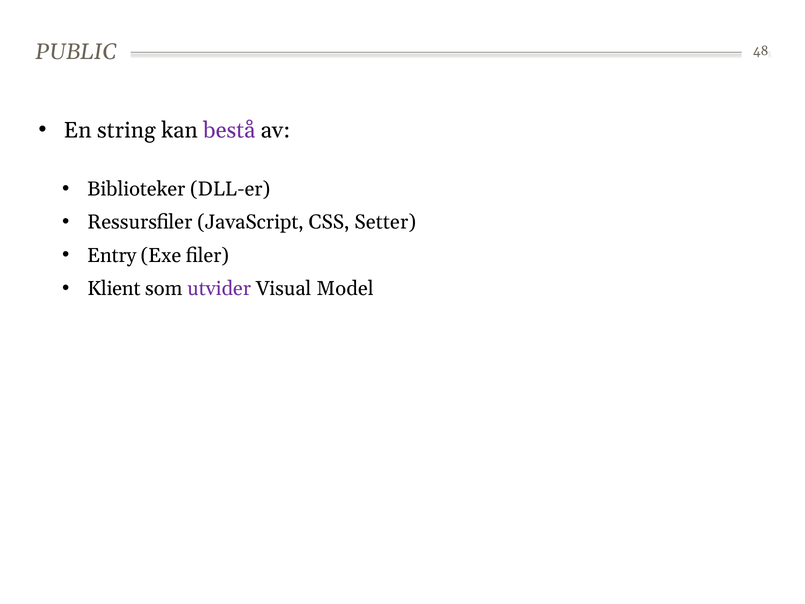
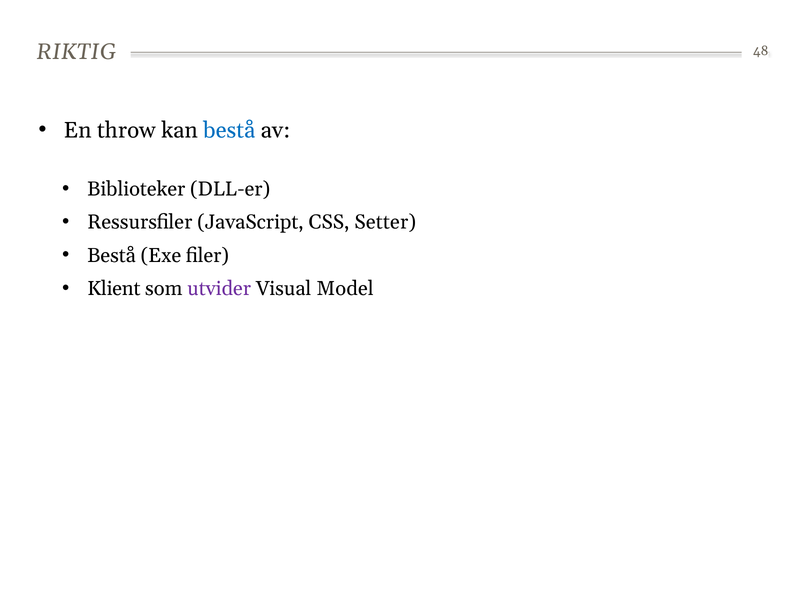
PUBLIC: PUBLIC -> RIKTIG (76, 52)
string: string -> throw (126, 130)
bestå colour: purple -> blue (229, 130)
Entry: Entry -> Bestå (112, 255)
